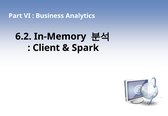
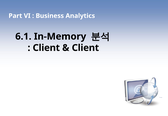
6.2: 6.2 -> 6.1 (23, 37)
Spark: Spark -> Client (85, 48)
